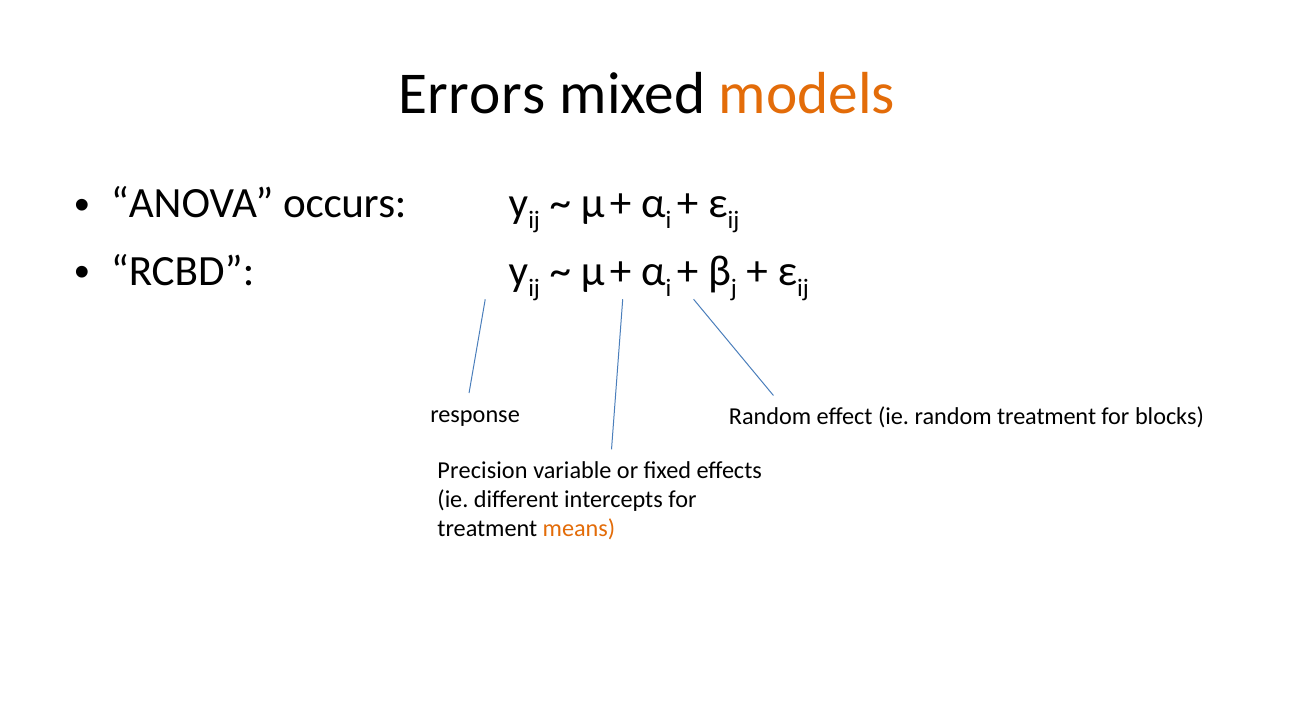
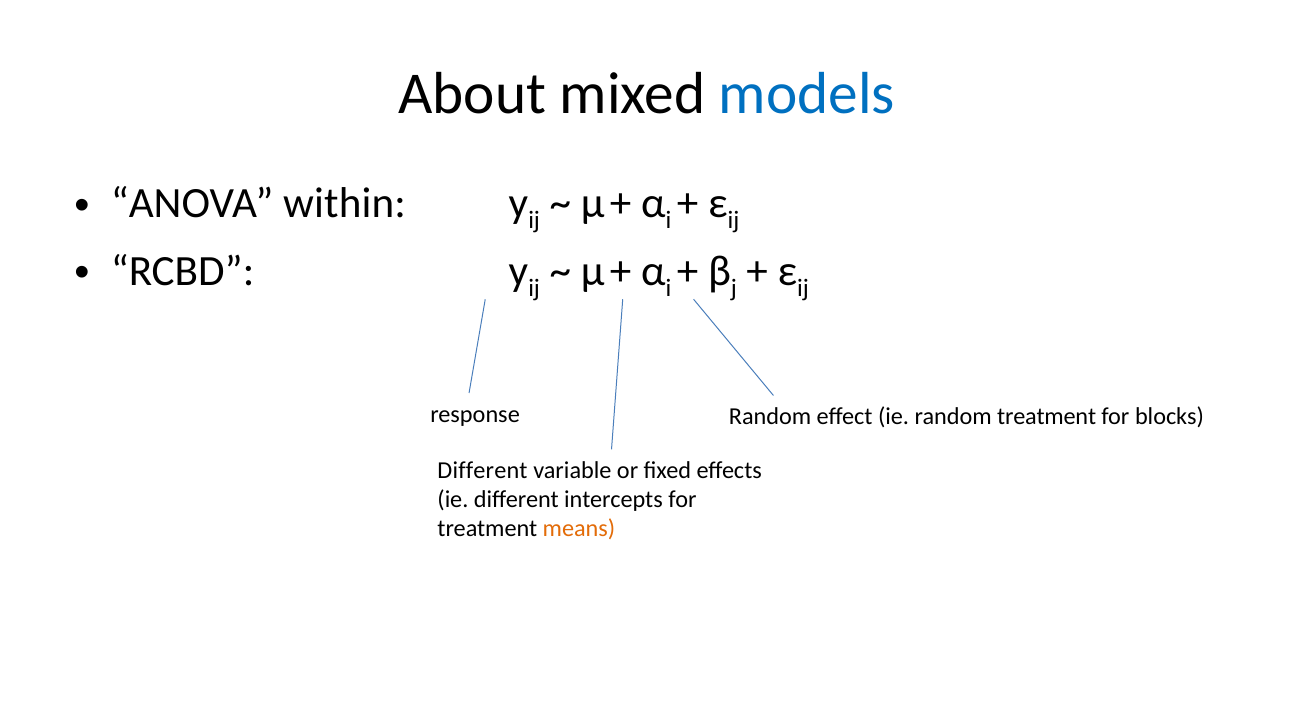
Errors: Errors -> About (472, 94)
models colour: orange -> blue (807, 94)
occurs: occurs -> within (345, 204)
Precision: Precision -> Different (483, 470)
